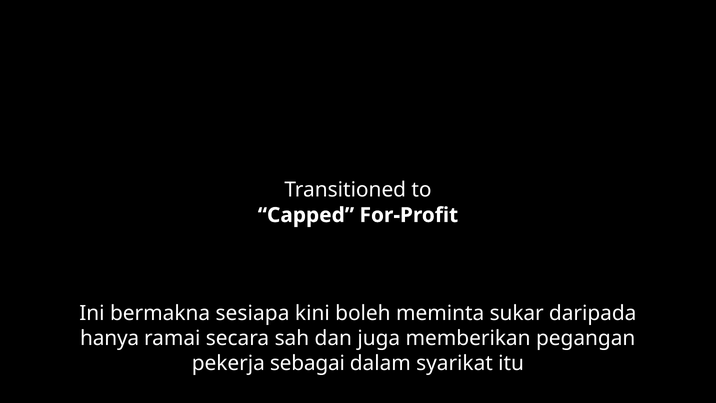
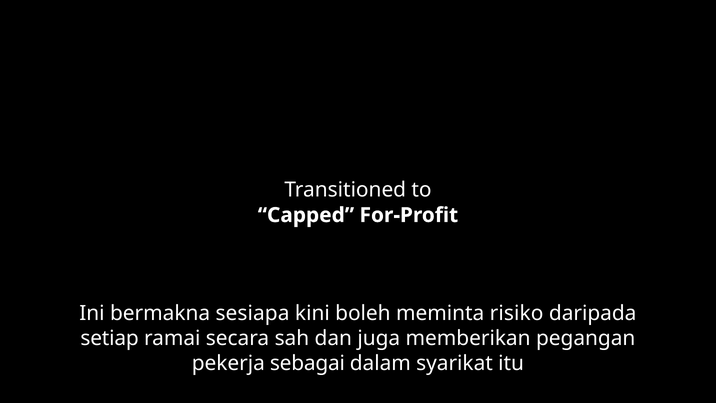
sukar: sukar -> risiko (517, 313)
hanya: hanya -> setiap (110, 338)
